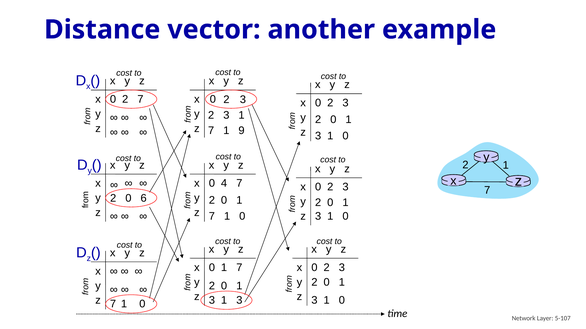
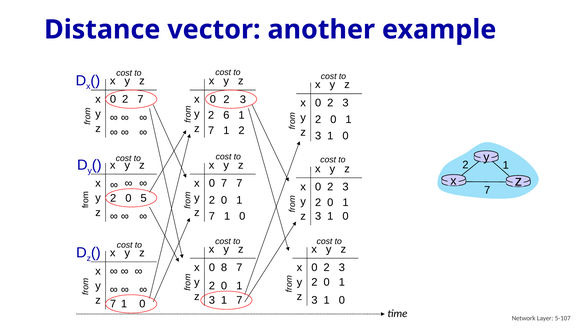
3: 3 -> 6 (226, 116)
7 1 9: 9 -> 2 (242, 131)
0 4: 4 -> 7 (224, 184)
6: 6 -> 5 (144, 199)
1: 1 -> 8 (224, 268)
3 1 3: 3 -> 7 (239, 301)
